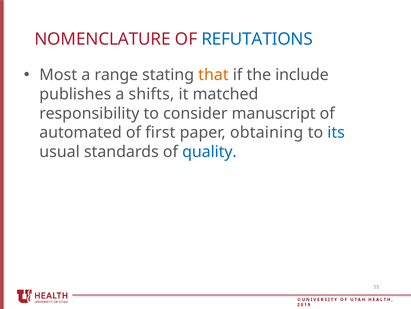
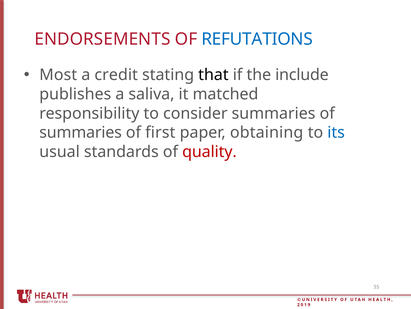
NOMENCLATURE: NOMENCLATURE -> ENDORSEMENTS (102, 39)
range: range -> credit (116, 75)
that colour: orange -> black (213, 75)
shifts: shifts -> saliva (151, 94)
consider manuscript: manuscript -> summaries (274, 113)
automated: automated -> summaries (81, 132)
quality colour: blue -> red (209, 151)
